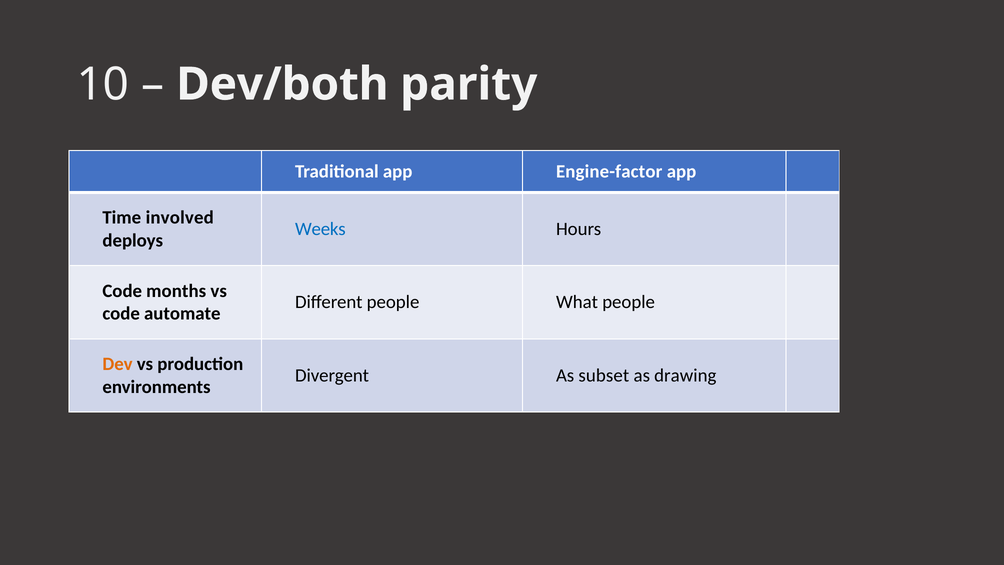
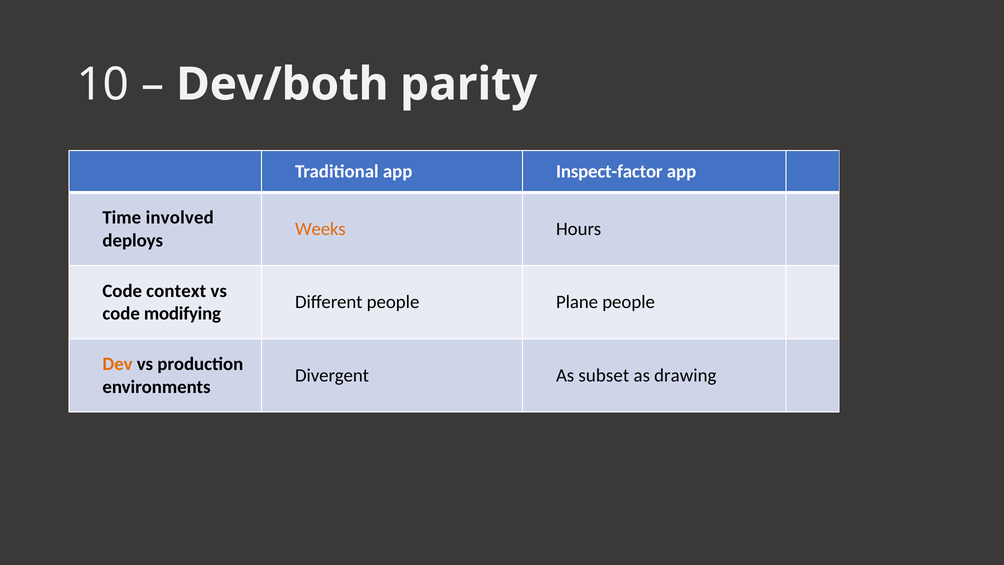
Engine-factor: Engine-factor -> Inspect-factor (609, 171)
Weeks colour: blue -> orange (320, 229)
months: months -> context (176, 291)
What: What -> Plane (577, 302)
automate: automate -> modifying (182, 314)
